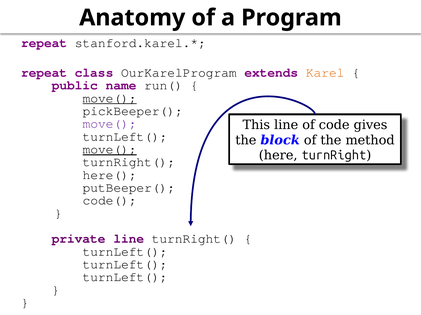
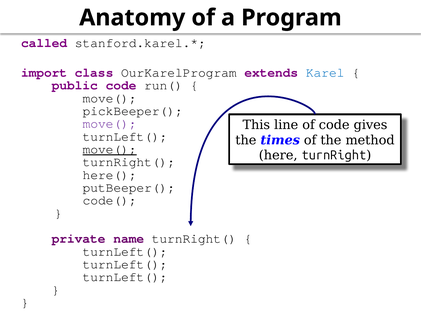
repeat: repeat -> called (44, 43)
repeat: repeat -> import (44, 73)
Karel colour: orange -> blue (325, 73)
public name: name -> code (121, 86)
move( underline: present -> none (110, 98)
block: block -> times (280, 140)
private line: line -> name (129, 239)
